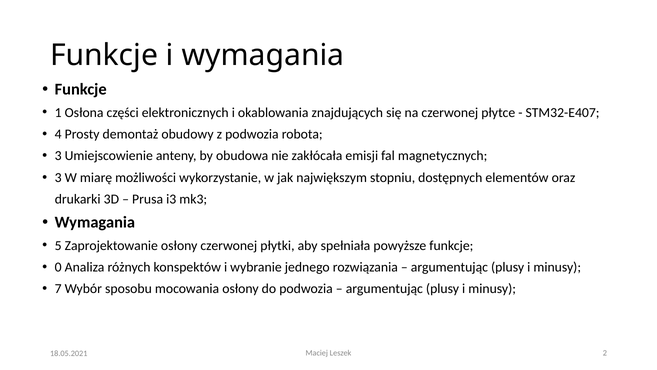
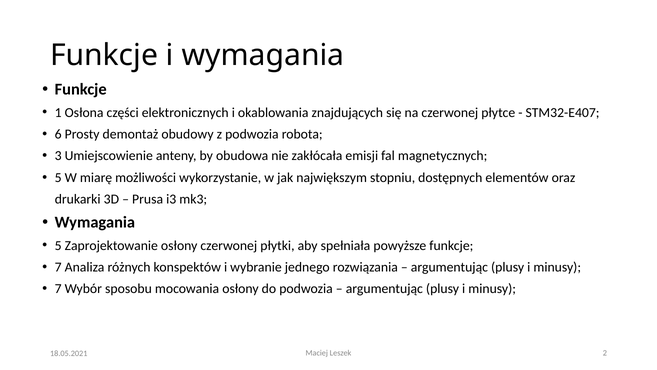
4: 4 -> 6 (58, 134)
3: 3 -> 5 (58, 177)
0: 0 -> 7 (58, 267)
